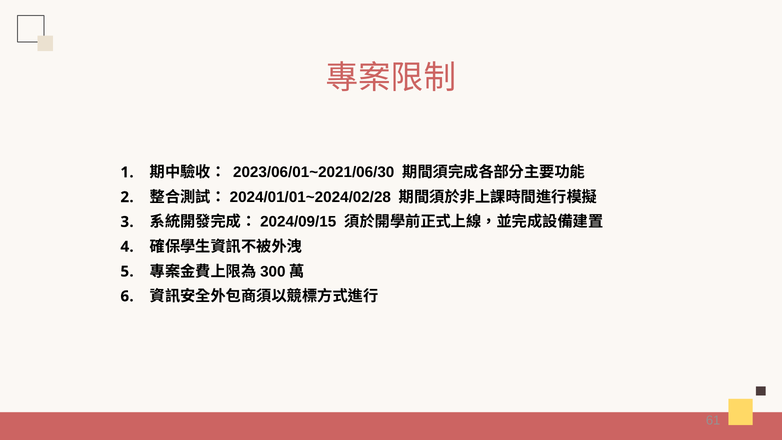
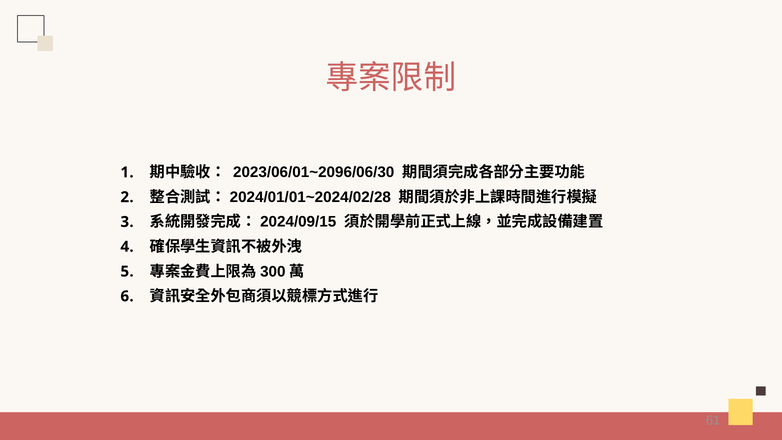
2023/06/01~2021/06/30: 2023/06/01~2021/06/30 -> 2023/06/01~2096/06/30 (314, 172)
